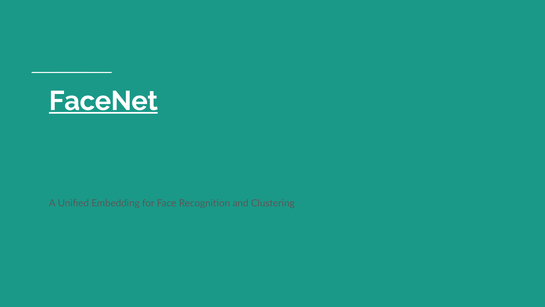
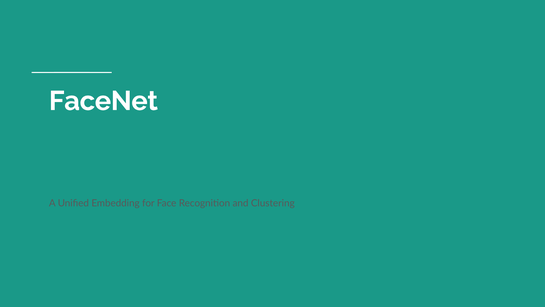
FaceNet underline: present -> none (103, 101)
